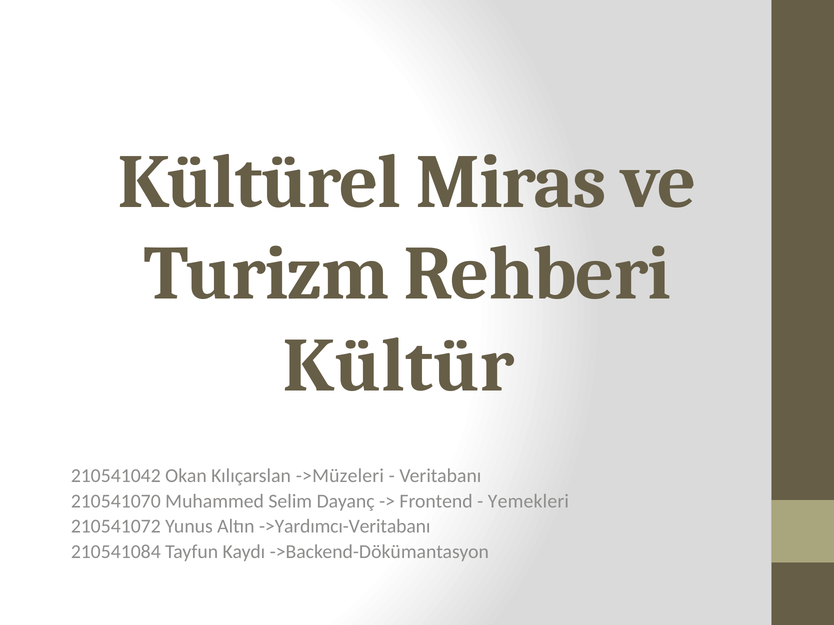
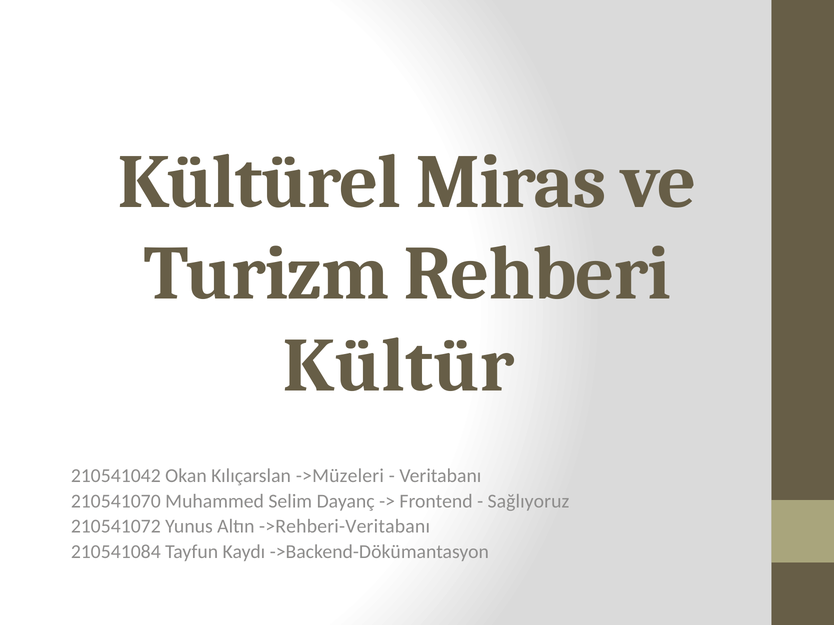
Yemekleri: Yemekleri -> Sağlıyoruz (528, 501)
->Yardımcı-Veritabanı: ->Yardımcı-Veritabanı -> ->Rehberi-Veritabanı (345, 527)
